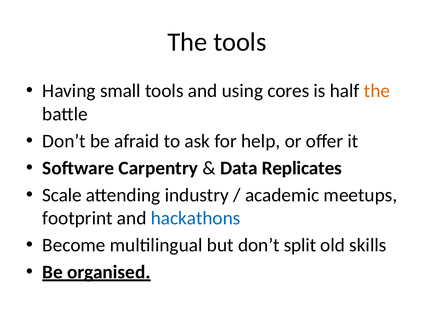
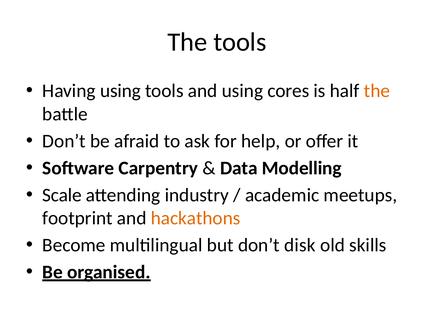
Having small: small -> using (120, 91)
Replicates: Replicates -> Modelling (302, 168)
hackathons colour: blue -> orange (196, 218)
split: split -> disk (300, 246)
